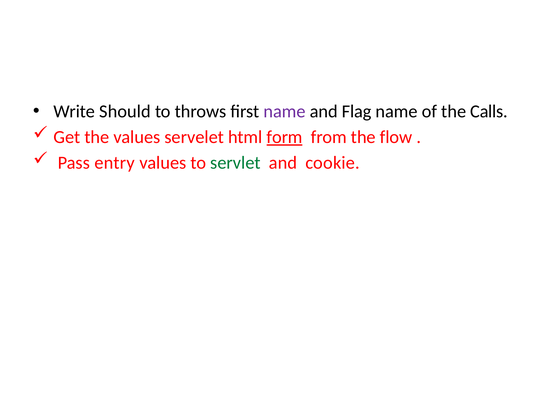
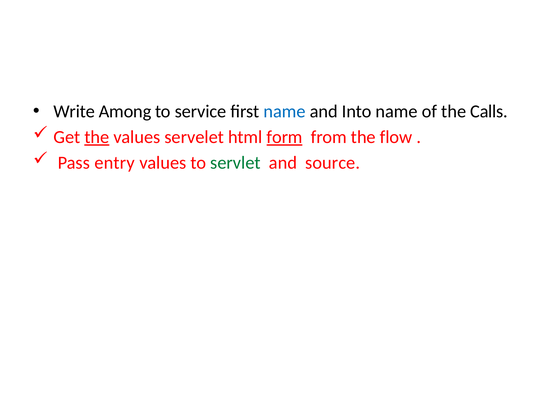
Should: Should -> Among (125, 111)
throws: throws -> service (201, 111)
name colour: purple -> blue (285, 111)
Flag: Flag -> Into (357, 111)
the underline: none -> present (97, 137)
cookie: cookie -> source (333, 163)
